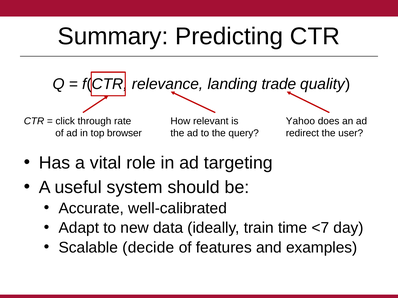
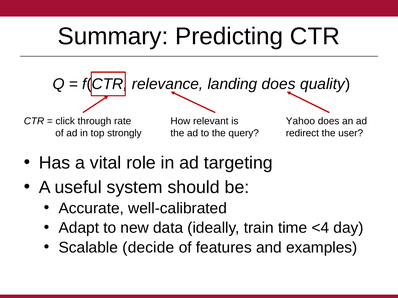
landing trade: trade -> does (279, 84)
browser: browser -> strongly (124, 133)
<7: <7 -> <4 (320, 228)
